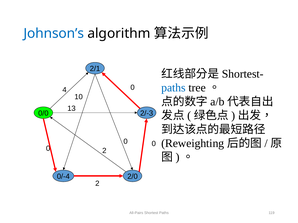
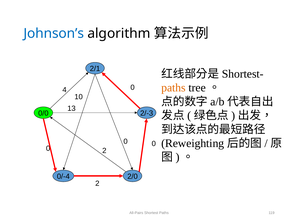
paths colour: blue -> orange (173, 88)
